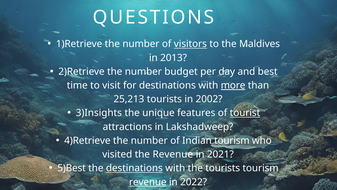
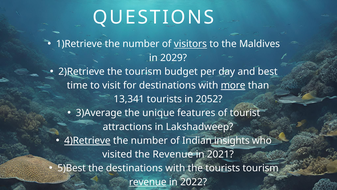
2013: 2013 -> 2029 (174, 58)
2)Retrieve the number: number -> tourism (143, 71)
25,213: 25,213 -> 13,341 (129, 99)
2002: 2002 -> 2052 (209, 99)
3)Insights: 3)Insights -> 3)Average (99, 113)
tourist underline: present -> none (245, 113)
4)Retrieve underline: none -> present (87, 140)
Indian tourism: tourism -> insights (232, 140)
destinations underline: present -> none (134, 168)
